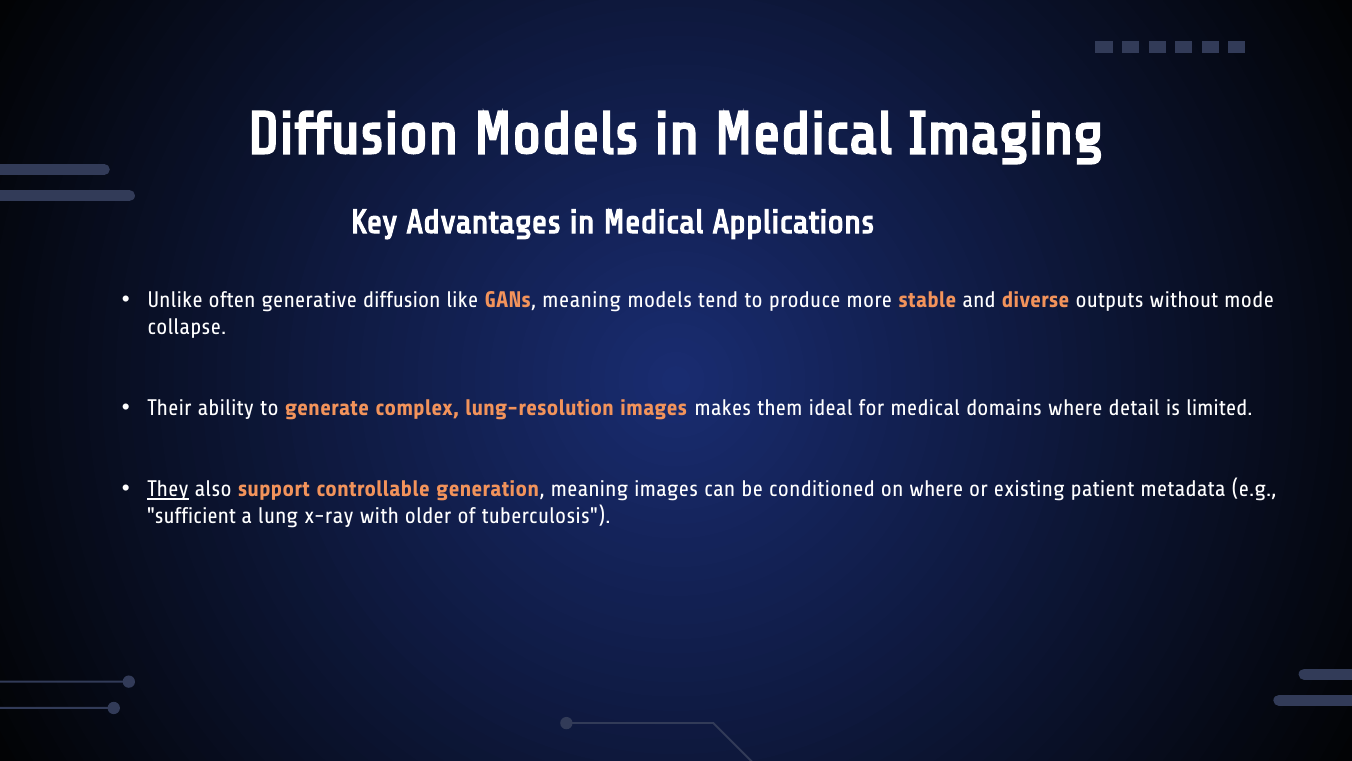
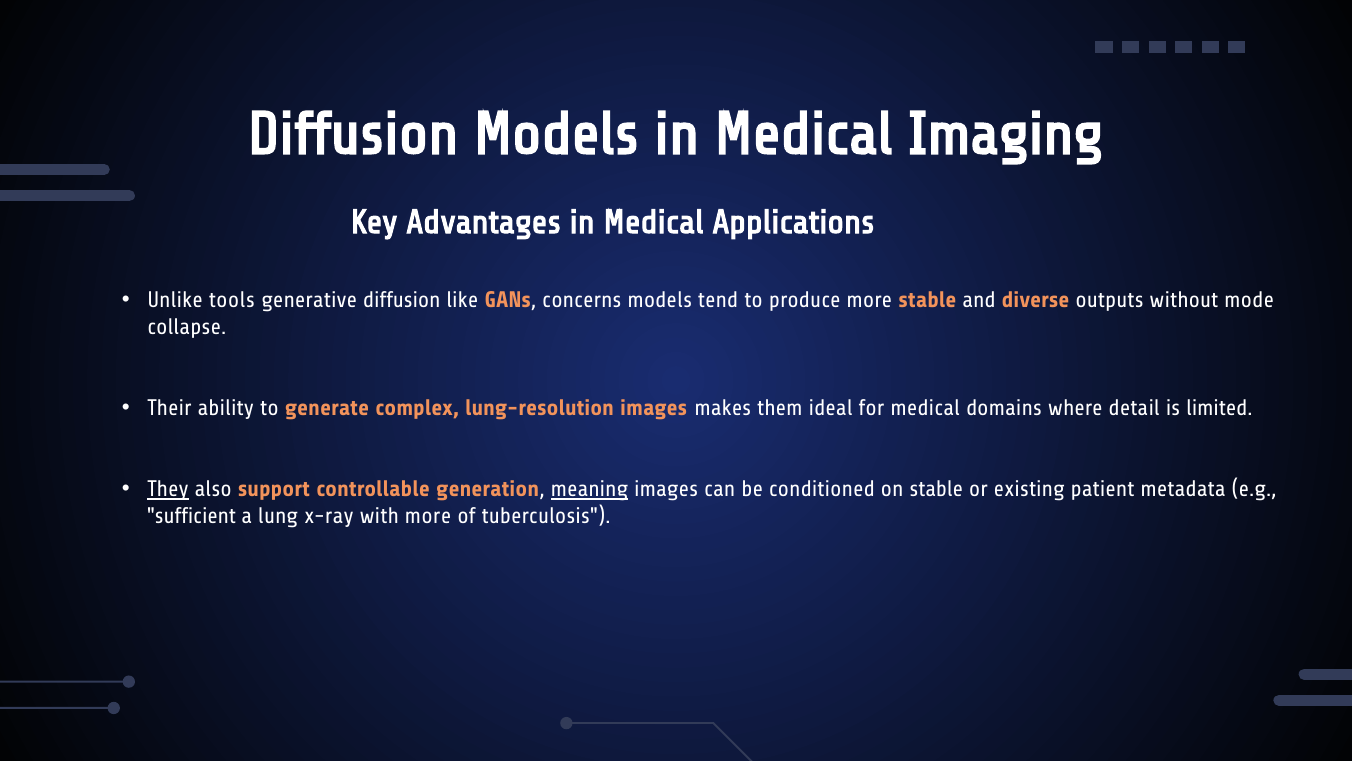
often: often -> tools (232, 300)
GANs meaning: meaning -> concerns (582, 300)
meaning underline: none -> present (589, 489)
on where: where -> stable (936, 489)
with older: older -> more (428, 516)
